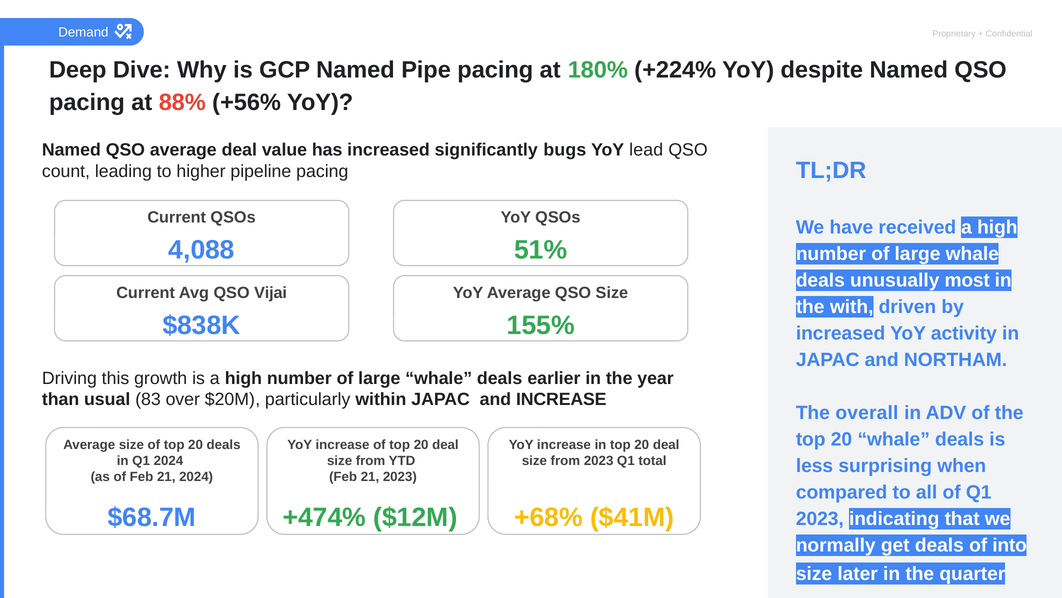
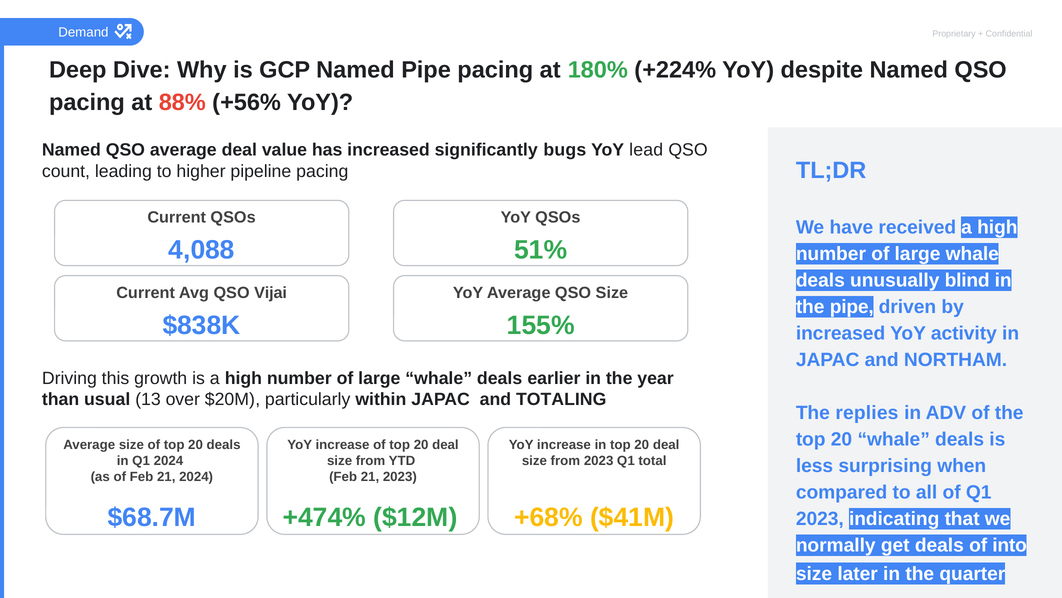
most: most -> blind (967, 280)
the with: with -> pipe (852, 307)
83: 83 -> 13 (148, 399)
and INCREASE: INCREASE -> TOTALING (561, 399)
overall: overall -> replies (867, 413)
